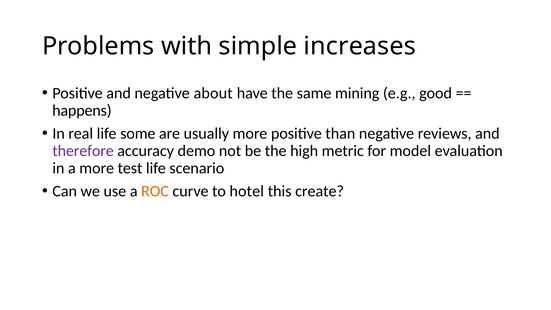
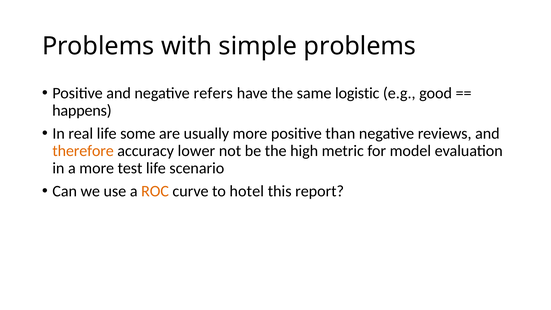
simple increases: increases -> problems (360, 46)
about: about -> refers (213, 93)
mining: mining -> logistic (357, 93)
therefore colour: purple -> orange (83, 151)
demo: demo -> lower (196, 151)
create: create -> report (320, 191)
